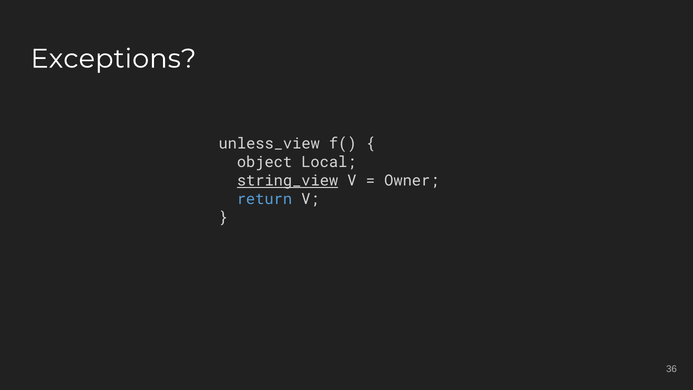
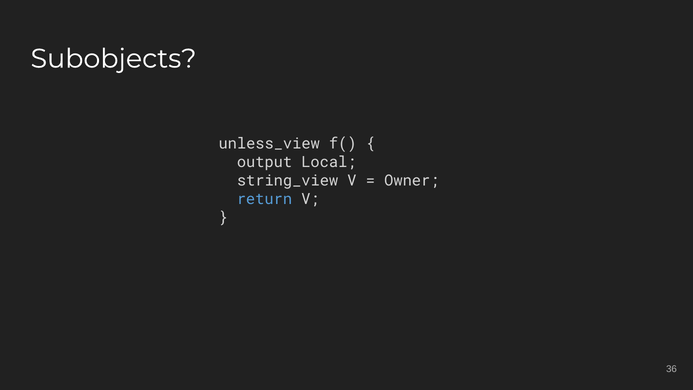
Exceptions: Exceptions -> Subobjects (114, 59)
object: object -> output (265, 162)
string_view underline: present -> none (288, 181)
